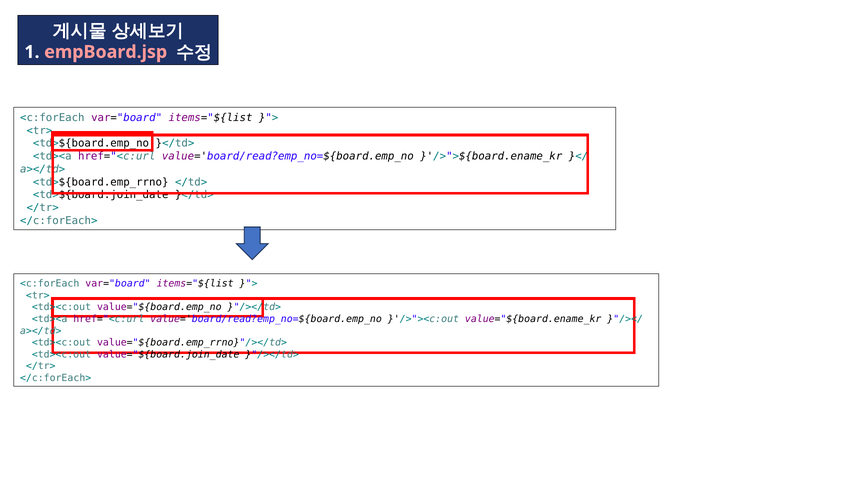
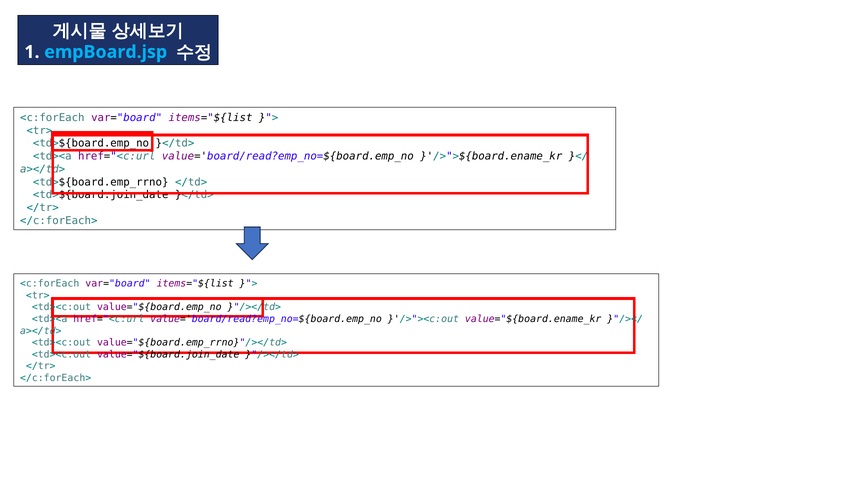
empBoard.jsp colour: pink -> light blue (106, 52)
